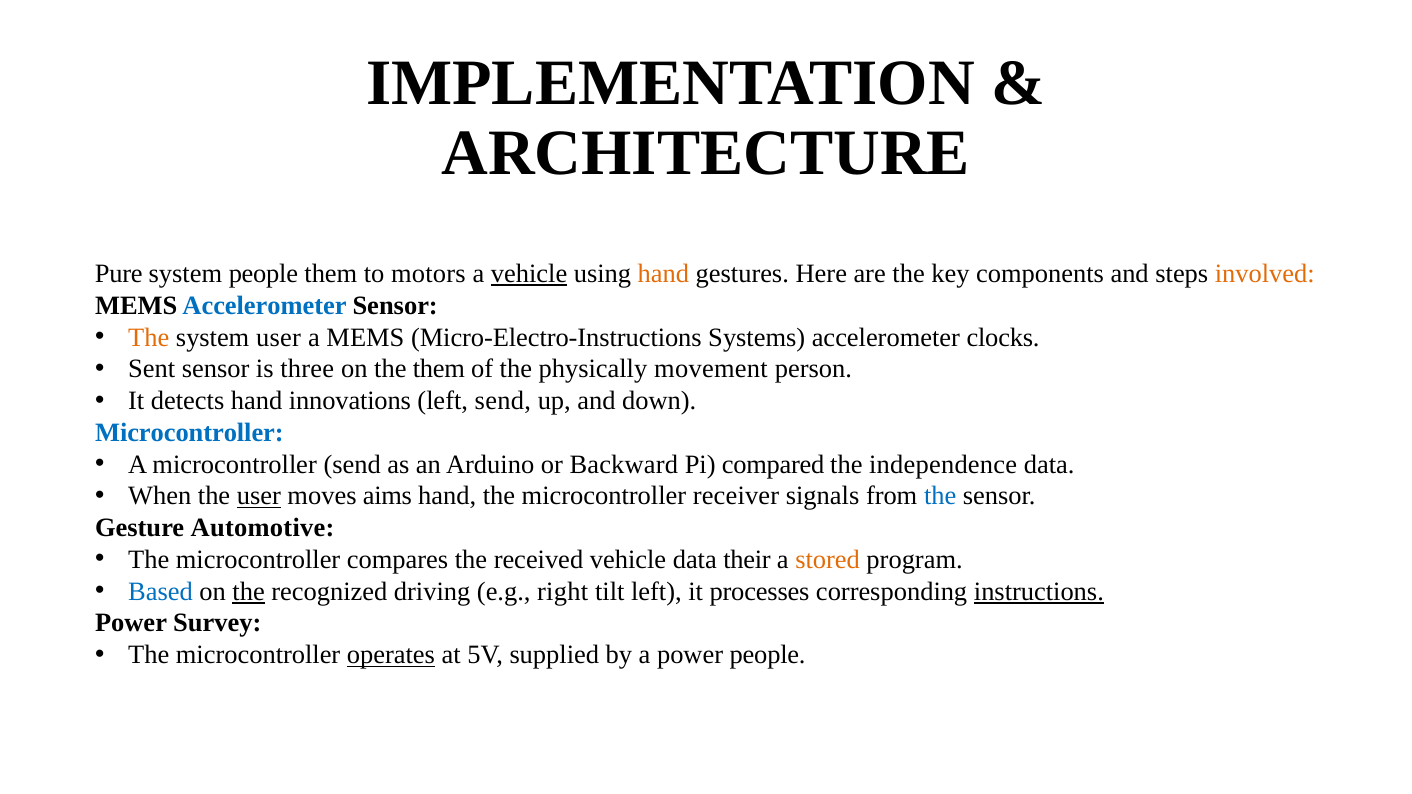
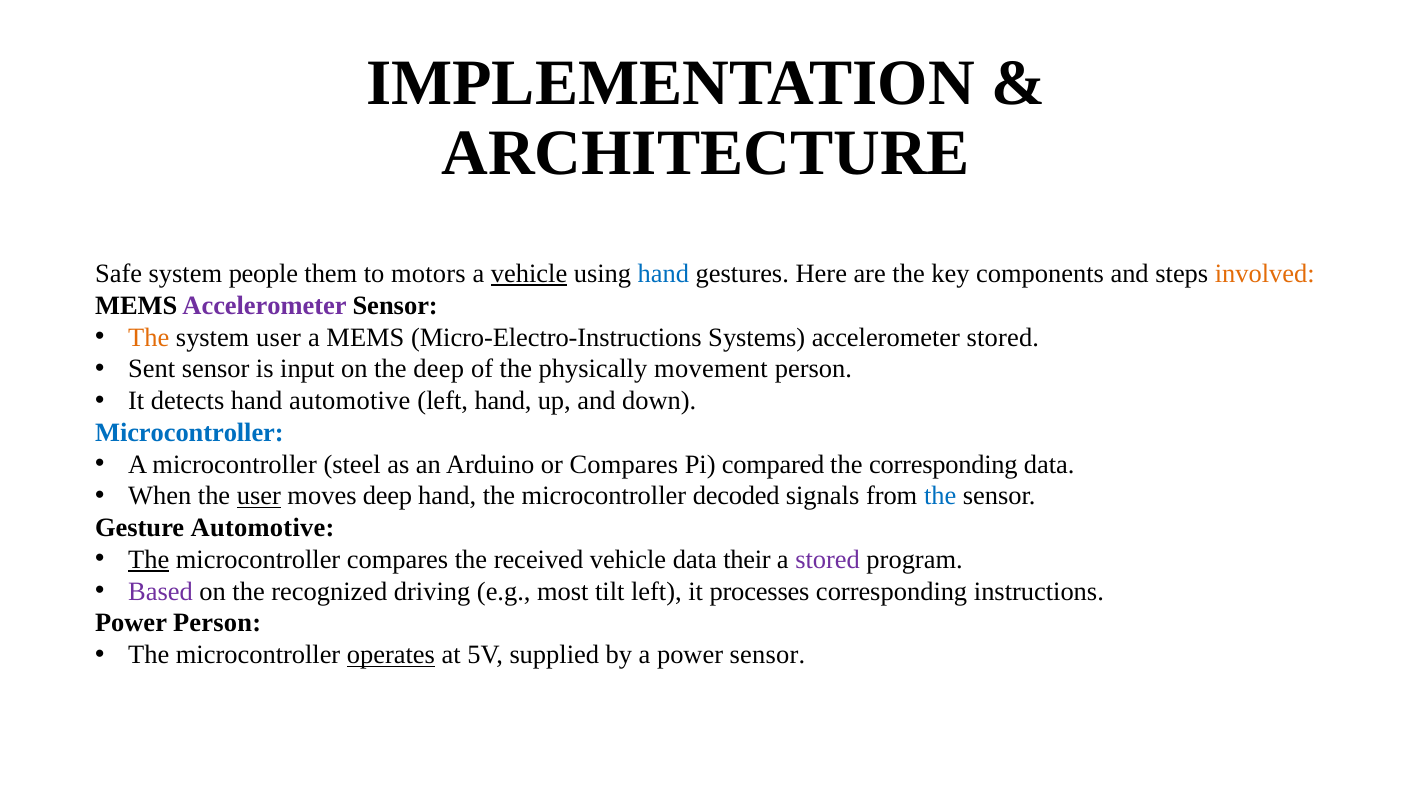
Pure: Pure -> Safe (119, 274)
hand colour: orange -> blue (663, 274)
Accelerometer colour: blue -> purple (264, 306)
accelerometer clocks: clocks -> stored (1003, 337)
three: three -> input (307, 369)
the them: them -> deep (439, 369)
hand innovations: innovations -> automotive (350, 401)
left send: send -> hand (503, 401)
microcontroller send: send -> steel (352, 465)
or Backward: Backward -> Compares (624, 465)
the independence: independence -> corresponding (943, 465)
moves aims: aims -> deep (387, 496)
receiver: receiver -> decoded (736, 496)
The underline: none -> present (149, 560)
stored colour: orange -> purple (828, 560)
Based colour: blue -> purple (161, 592)
the underline: present -> none (249, 592)
right: right -> most (563, 592)
instructions underline: present -> none (1039, 592)
Power Survey: Survey -> Person (217, 623)
power people: people -> sensor (767, 655)
